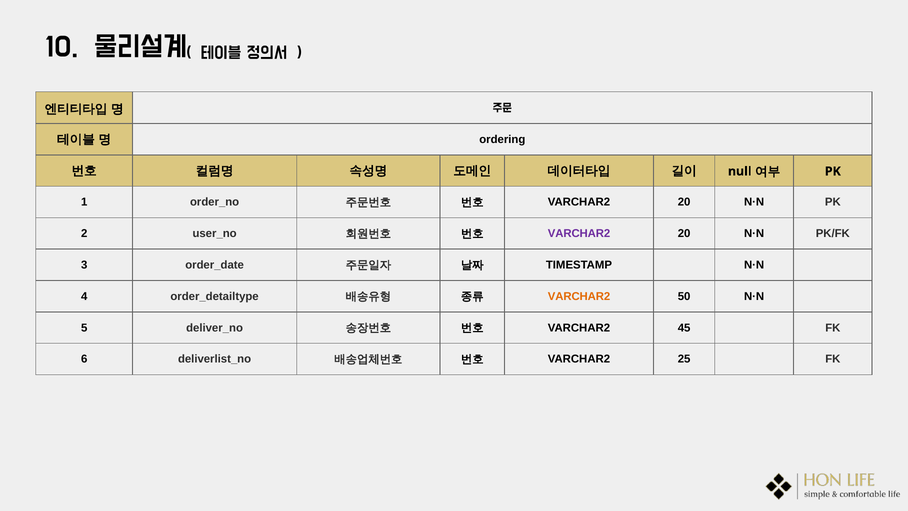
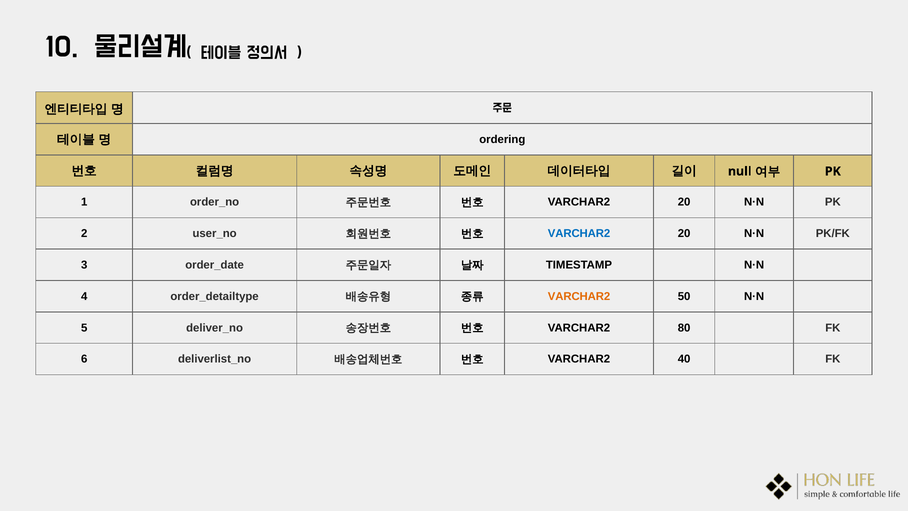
VARCHAR2 colour: purple -> blue (579, 234)
45: 45 -> 80 (684, 328)
25: 25 -> 40 (684, 359)
